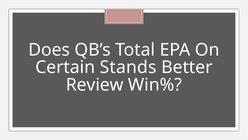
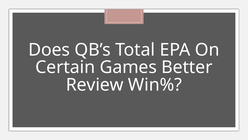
Stands: Stands -> Games (128, 67)
